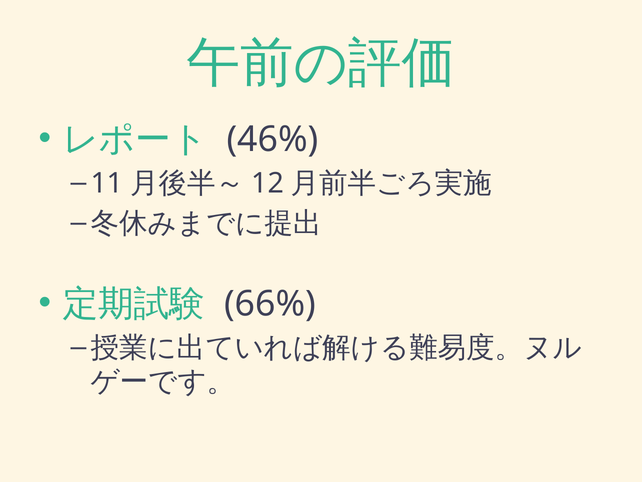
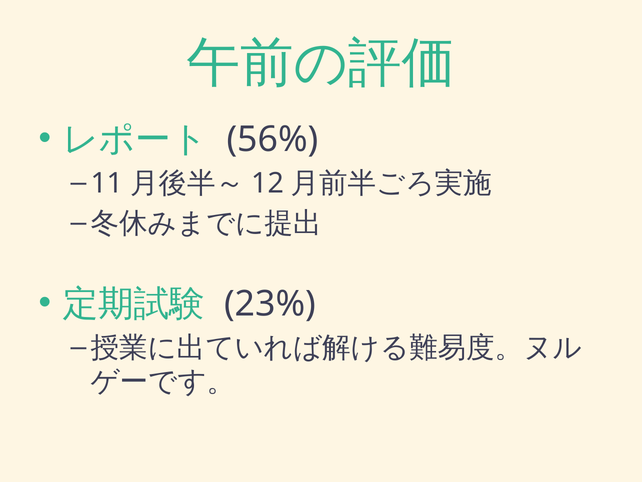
46%: 46% -> 56% (273, 139)
66%: 66% -> 23% (270, 304)
